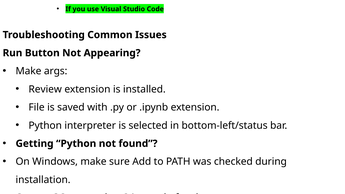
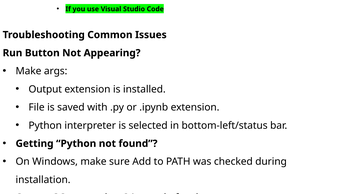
Review: Review -> Output (45, 89)
